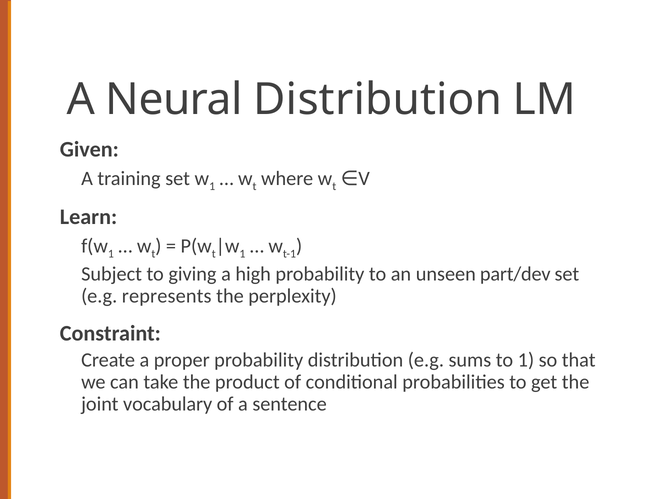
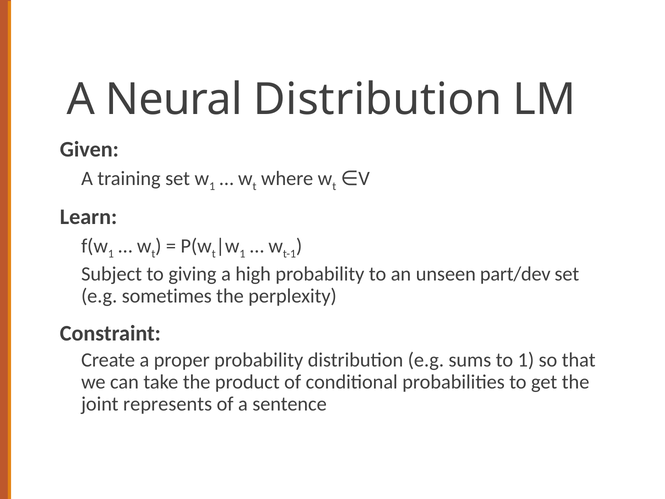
represents: represents -> sometimes (167, 296)
vocabulary: vocabulary -> represents (168, 404)
